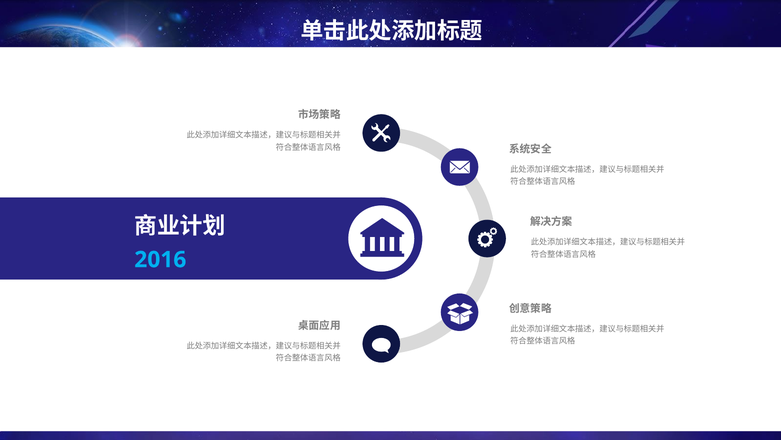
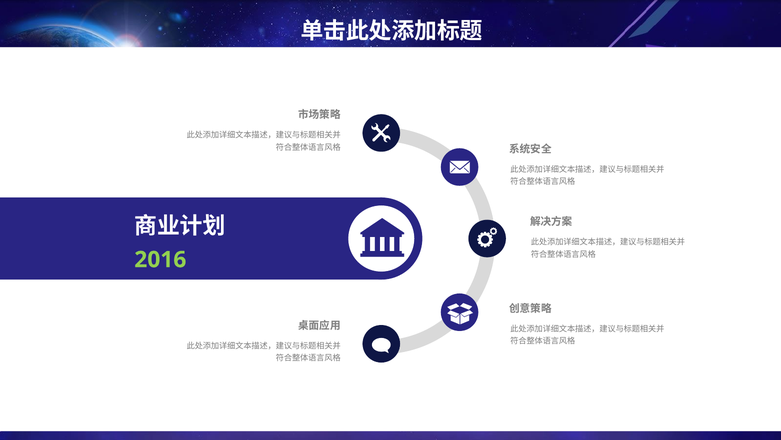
2016 colour: light blue -> light green (160, 259)
